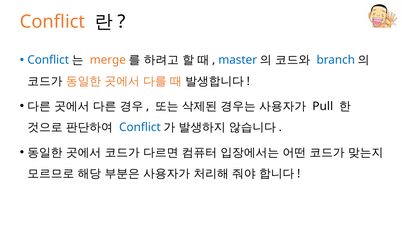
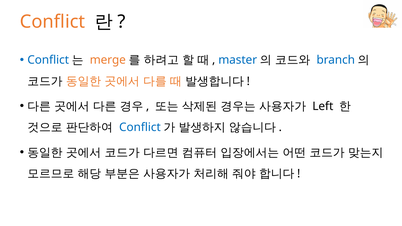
Pull: Pull -> Left (323, 106)
